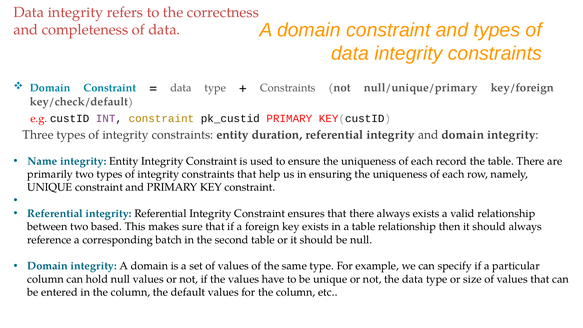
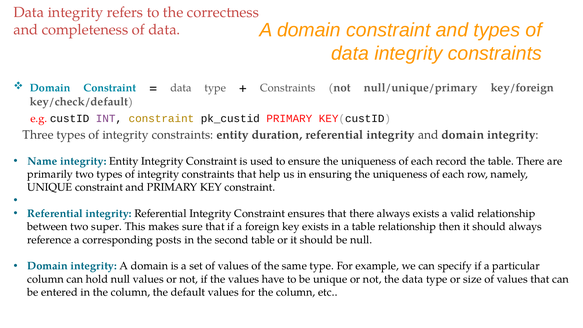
based: based -> super (107, 227)
batch: batch -> posts (169, 240)
